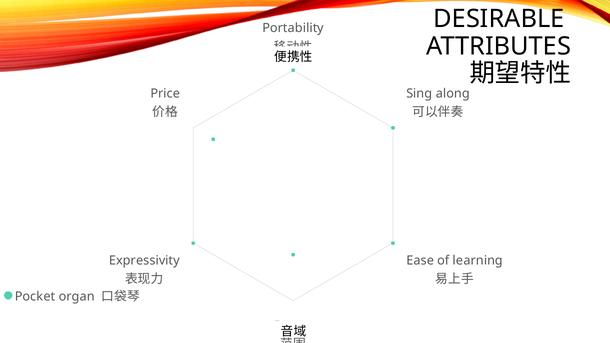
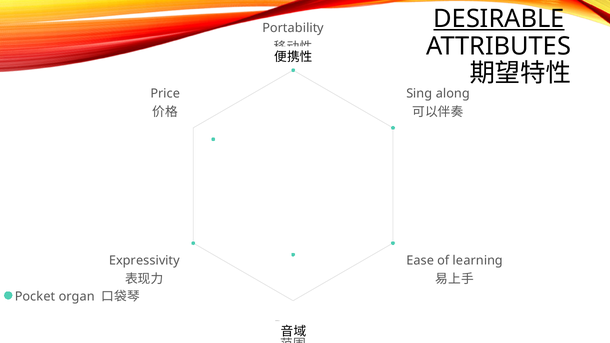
DESIRABLE underline: none -> present (499, 19)
